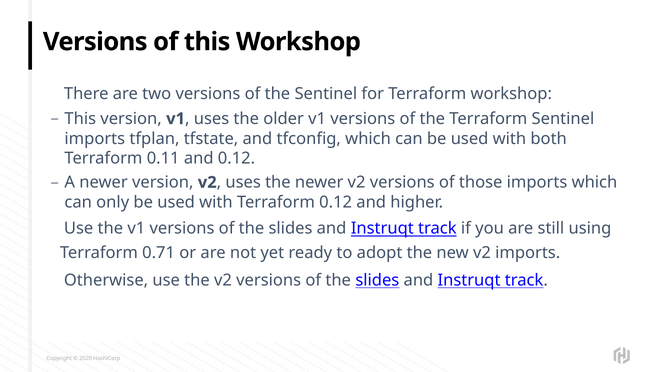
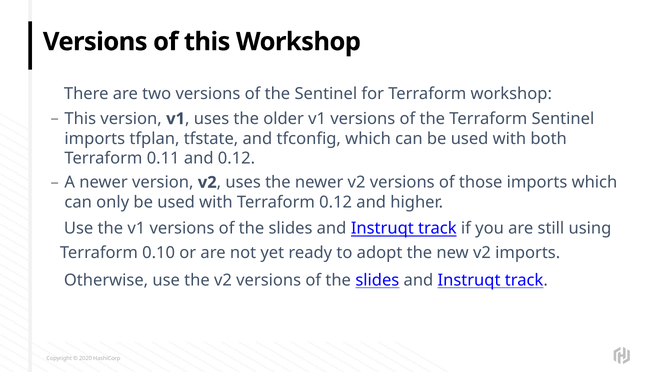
0.71: 0.71 -> 0.10 (159, 253)
